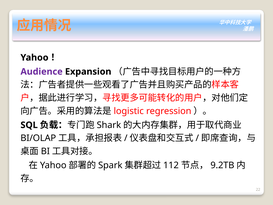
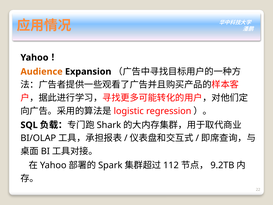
Audience colour: purple -> orange (42, 72)
